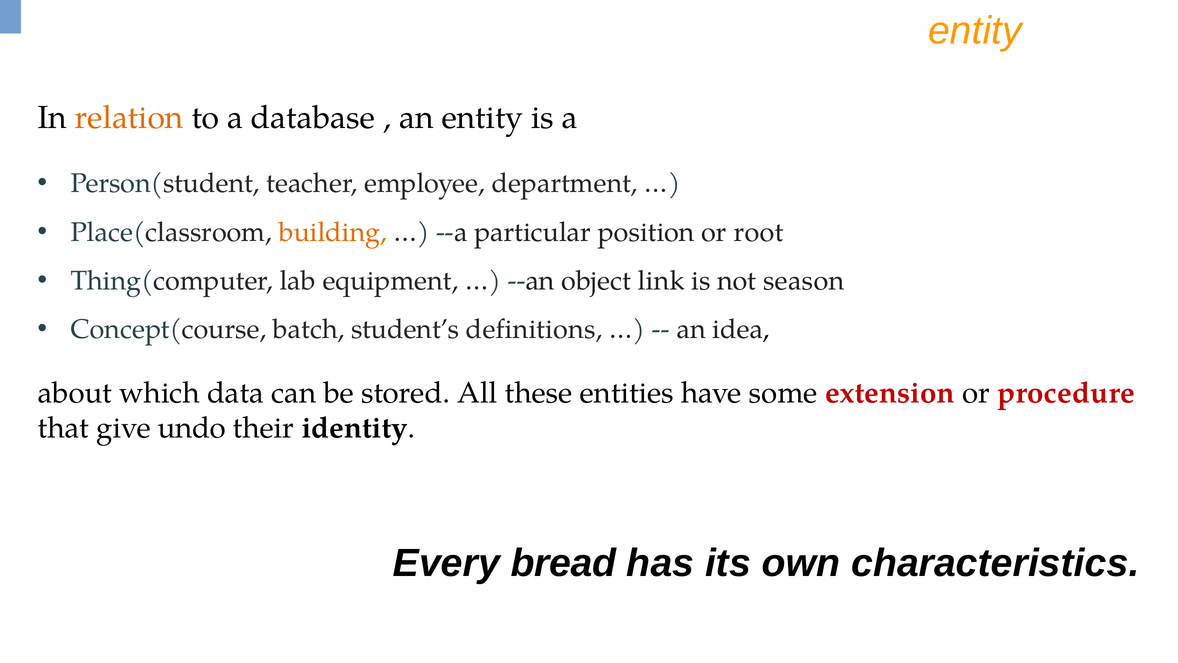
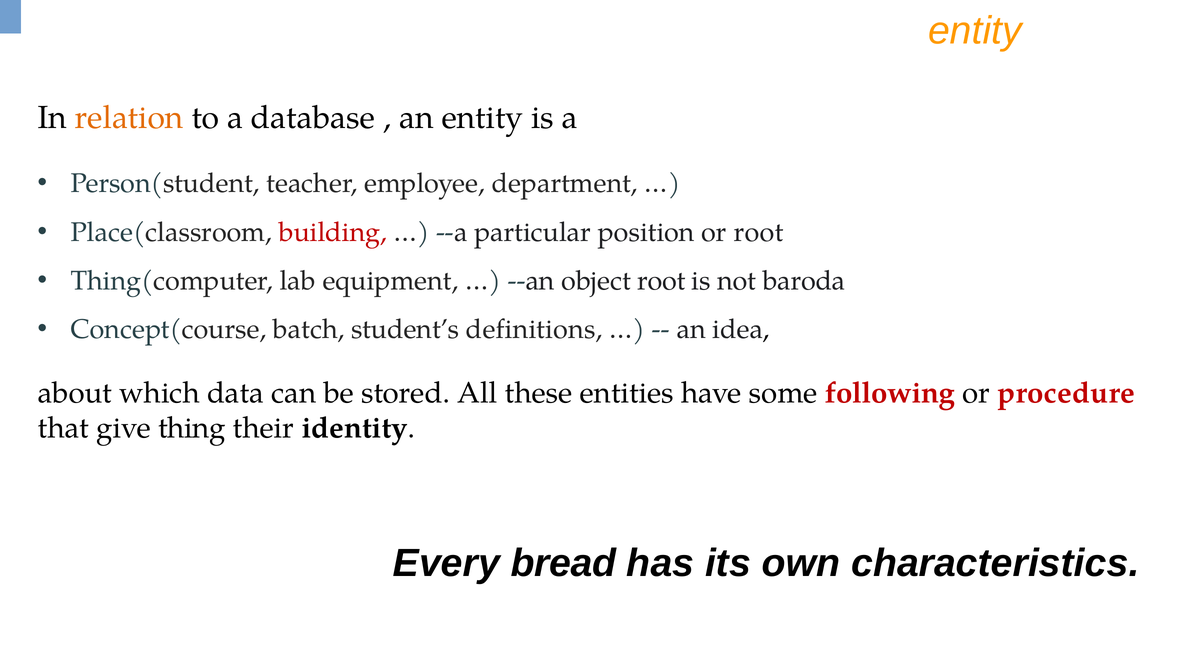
building colour: orange -> red (333, 232)
object link: link -> root (661, 281)
season: season -> baroda (804, 281)
extension: extension -> following (890, 393)
undo: undo -> thing (192, 428)
